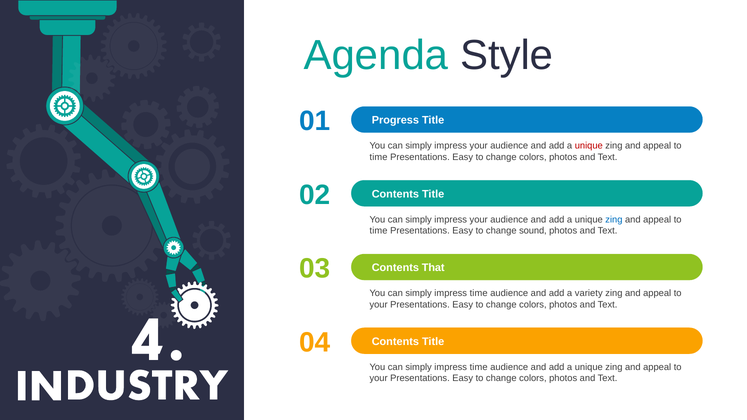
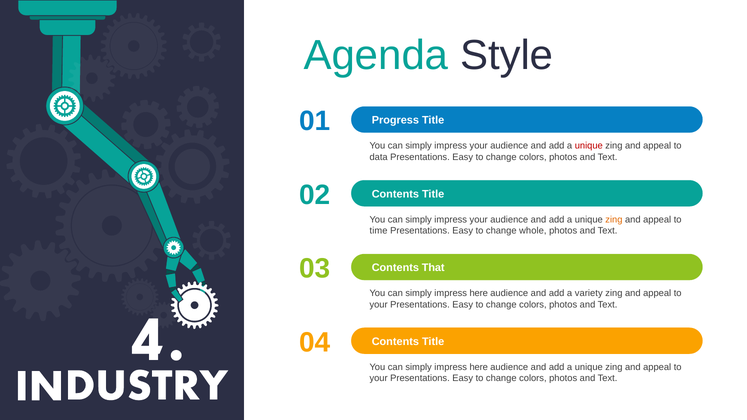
time: time -> data (379, 157)
zing colour: blue -> orange (614, 220)
sound: sound -> whole (533, 231)
time: time -> here (479, 293)
time: time -> here (479, 367)
